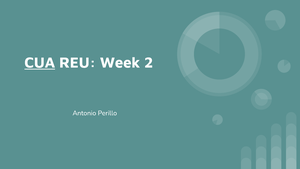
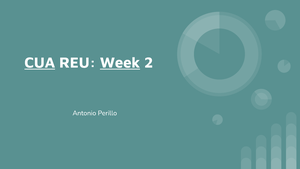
Week underline: none -> present (120, 63)
